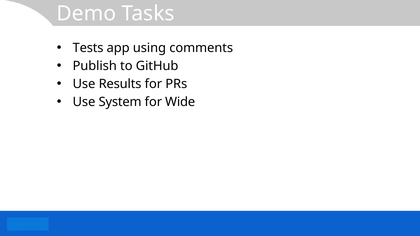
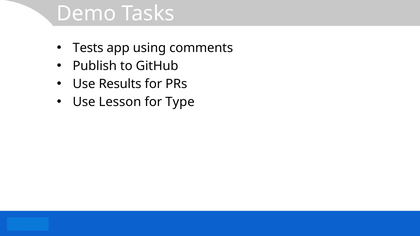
System: System -> Lesson (120, 102)
Wide: Wide -> Type (180, 102)
